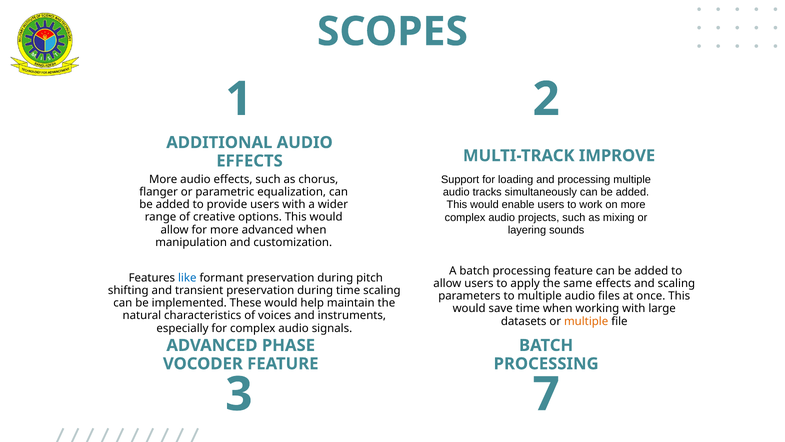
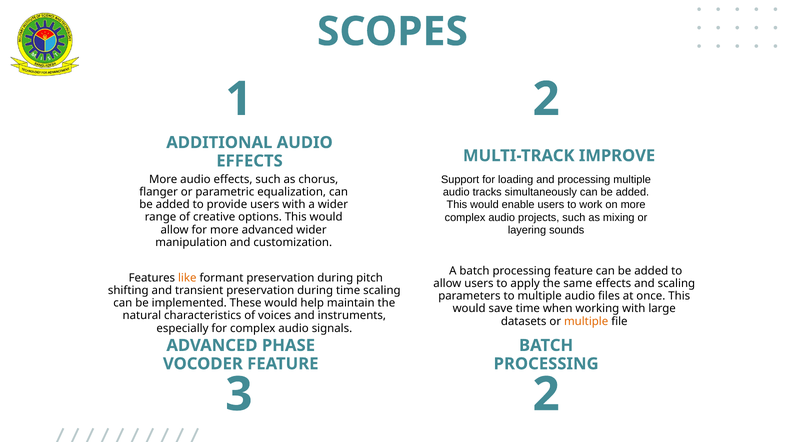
advanced when: when -> wider (312, 230)
like colour: blue -> orange (187, 278)
3 7: 7 -> 2 (546, 394)
